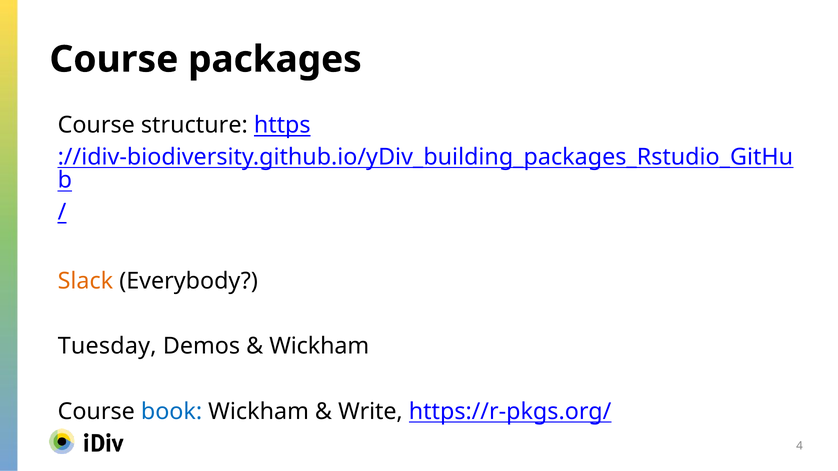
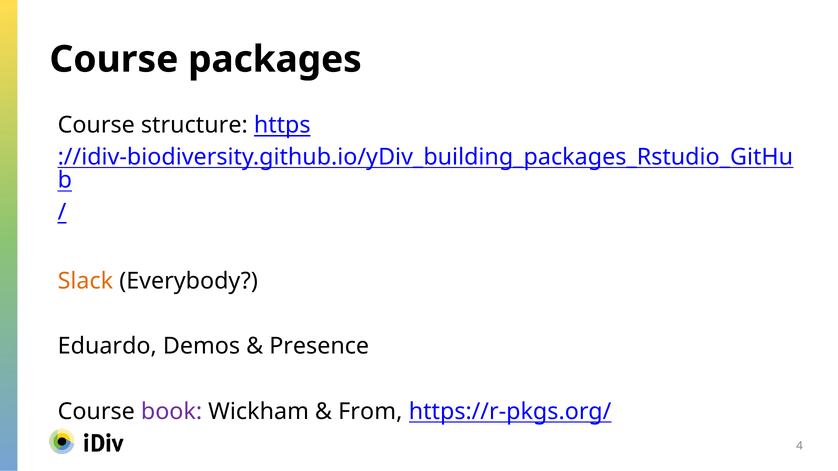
Tuesday: Tuesday -> Eduardo (107, 347)
Wickham: Wickham -> Presence (319, 347)
book colour: blue -> purple (172, 412)
Write: Write -> From (370, 412)
